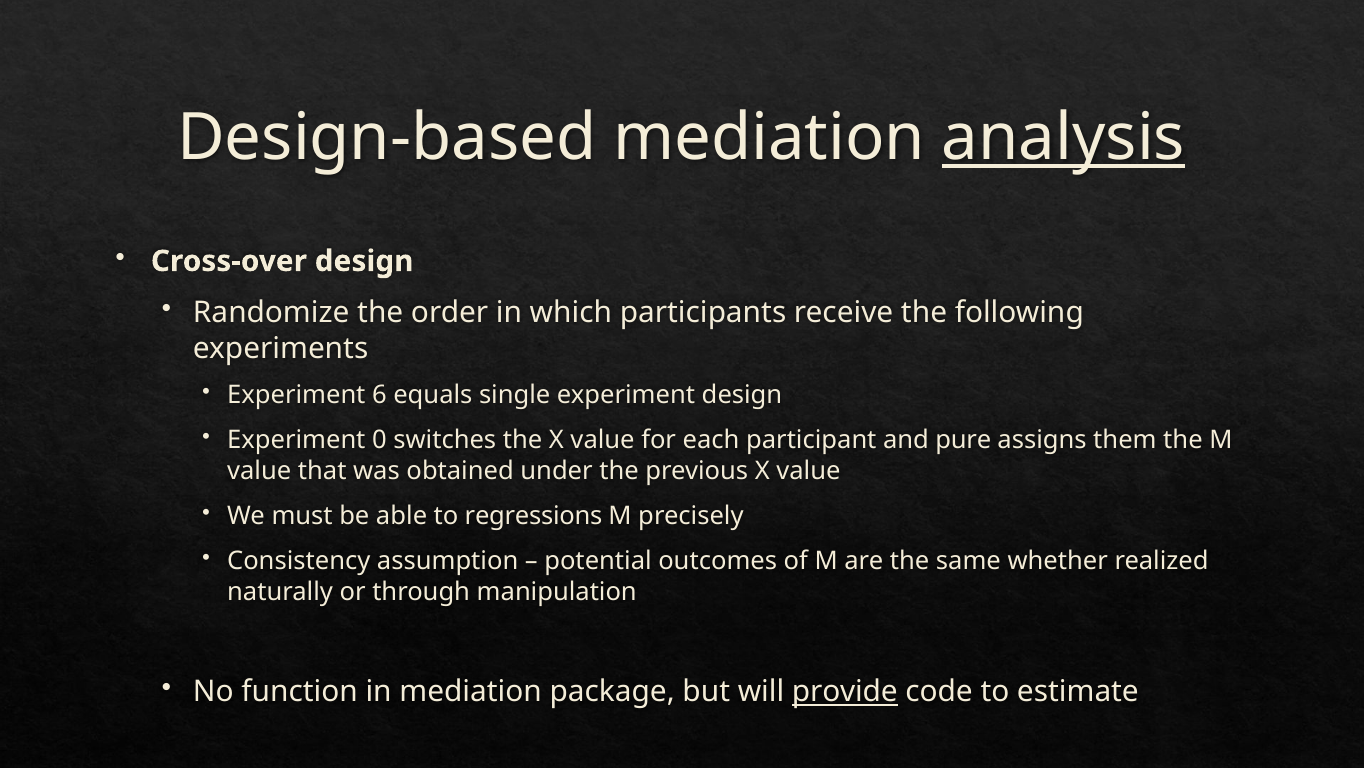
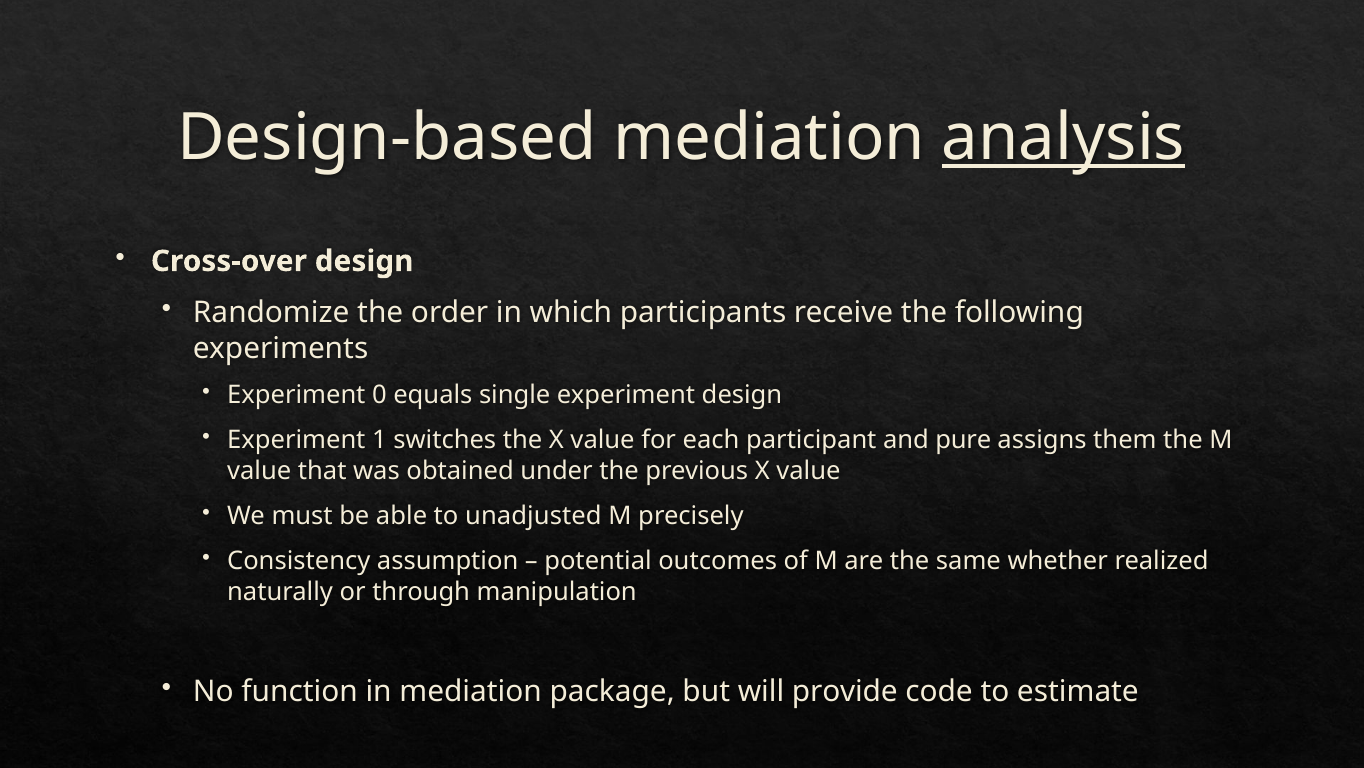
6: 6 -> 0 (379, 395)
0: 0 -> 1 (379, 440)
regressions: regressions -> unadjusted (533, 516)
provide underline: present -> none (845, 691)
